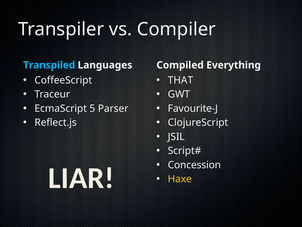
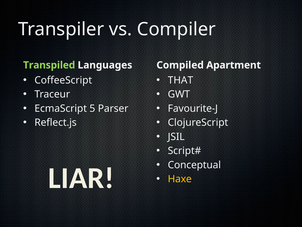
Transpiled colour: light blue -> light green (49, 65)
Everything: Everything -> Apartment (234, 65)
Concession: Concession -> Conceptual (194, 165)
